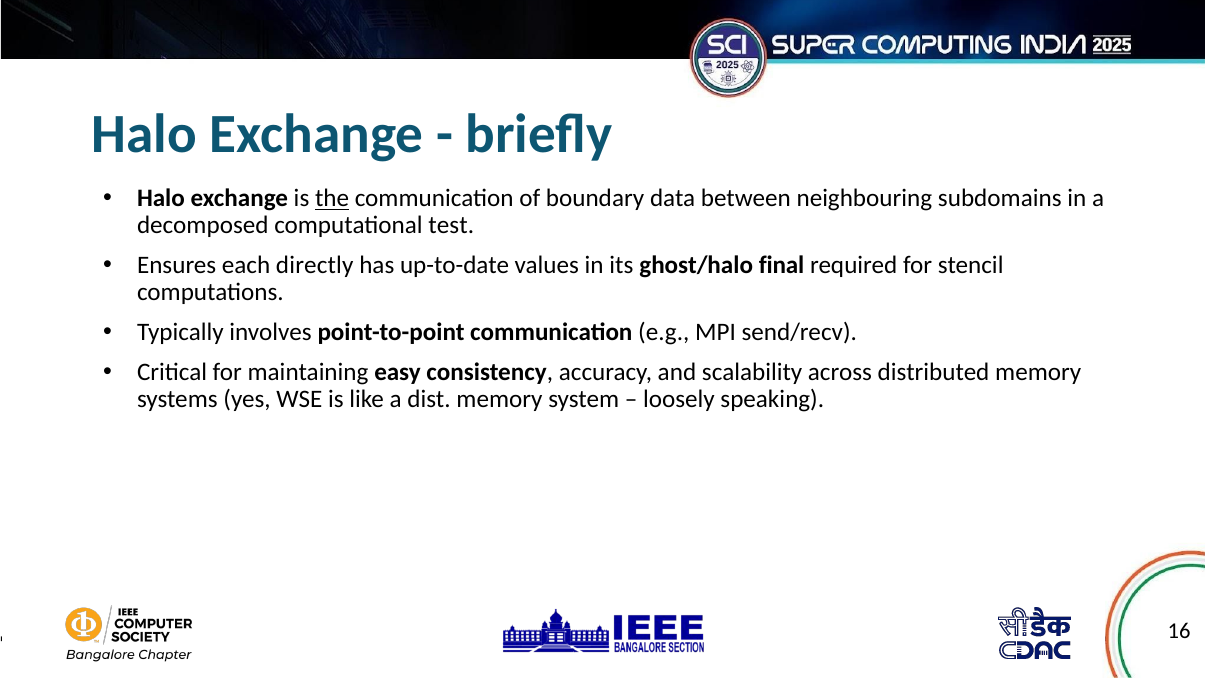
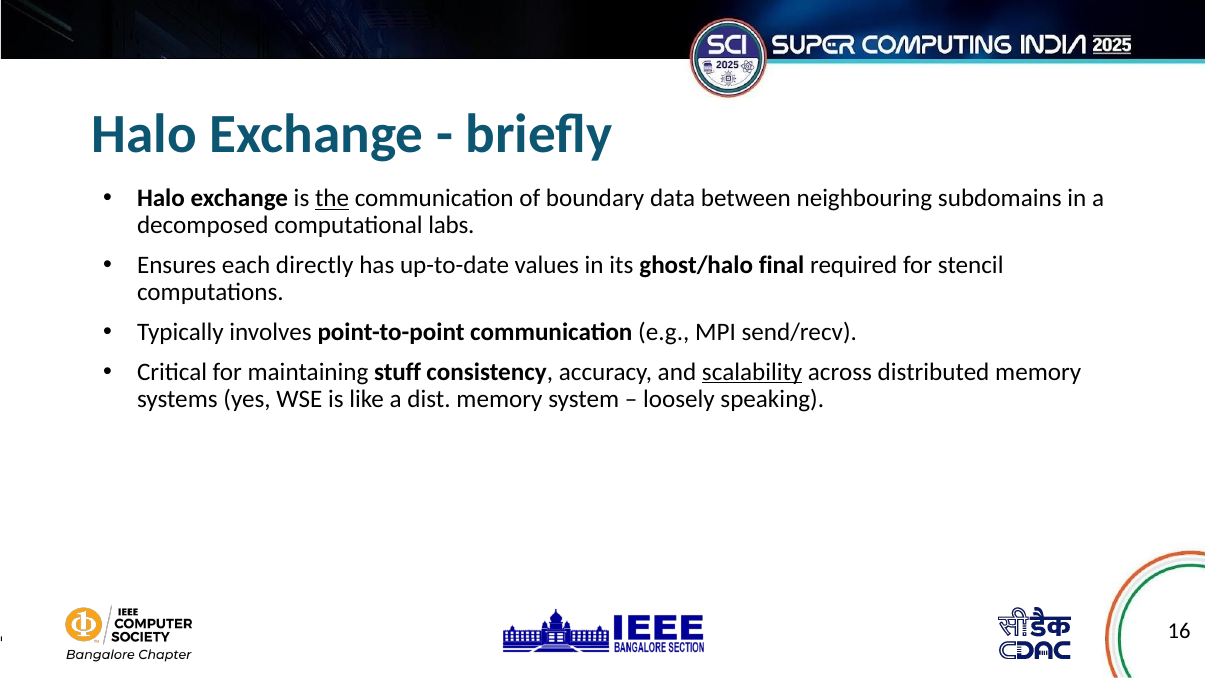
test: test -> labs (451, 226)
easy: easy -> stuff (398, 372)
scalability underline: none -> present (752, 372)
